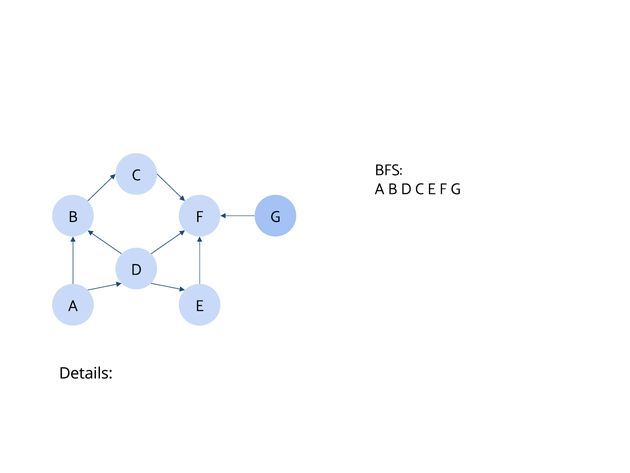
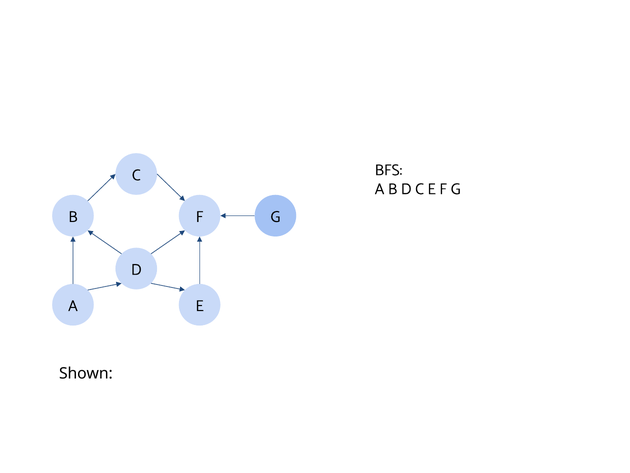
Details: Details -> Shown (86, 373)
